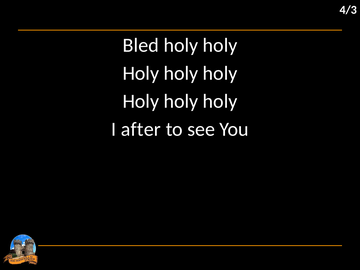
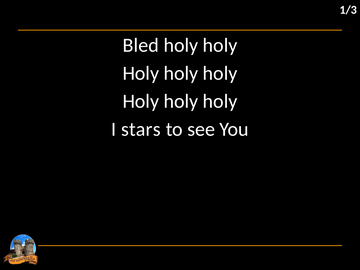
4/3: 4/3 -> 1/3 (348, 10)
after: after -> stars (141, 129)
